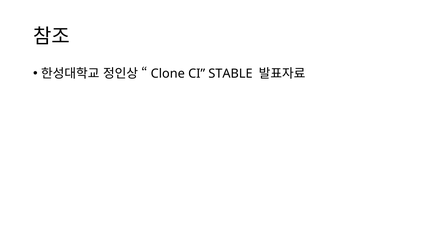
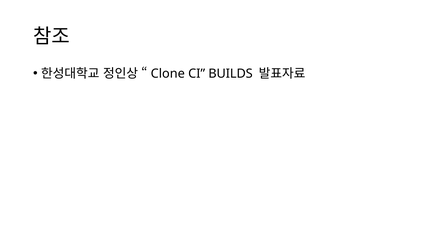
STABLE: STABLE -> BUILDS (231, 74)
